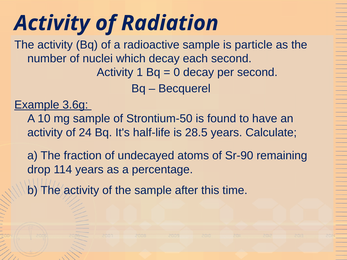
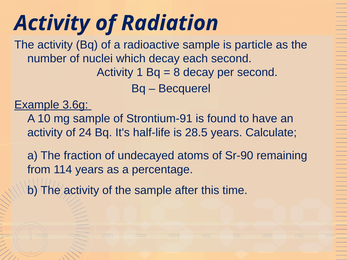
0: 0 -> 8 (177, 72)
Strontium-50: Strontium-50 -> Strontium-91 (159, 119)
drop: drop -> from (39, 170)
